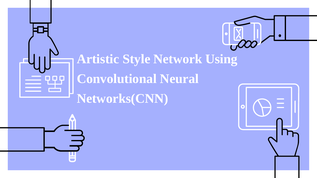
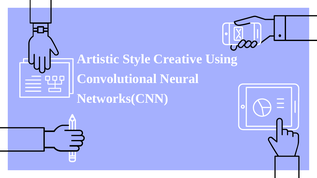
Network: Network -> Creative (178, 59)
